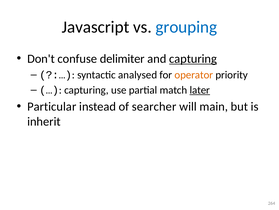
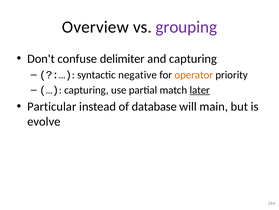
Javascript: Javascript -> Overview (95, 27)
grouping colour: blue -> purple (186, 27)
capturing underline: present -> none (193, 59)
analysed: analysed -> negative (138, 75)
searcher: searcher -> database (154, 106)
inherit: inherit -> evolve (44, 121)
